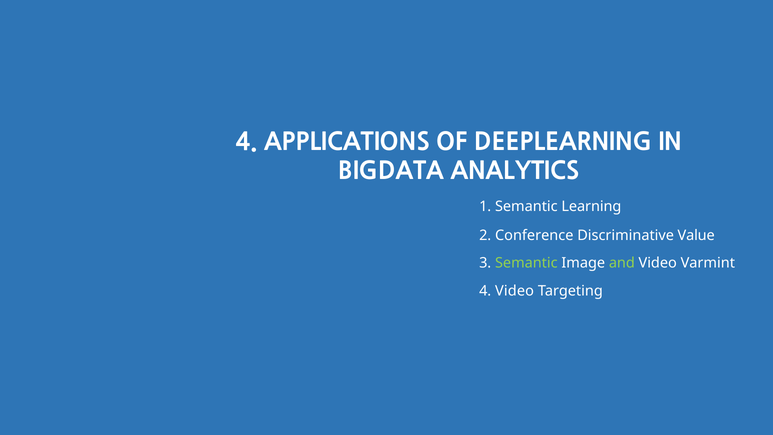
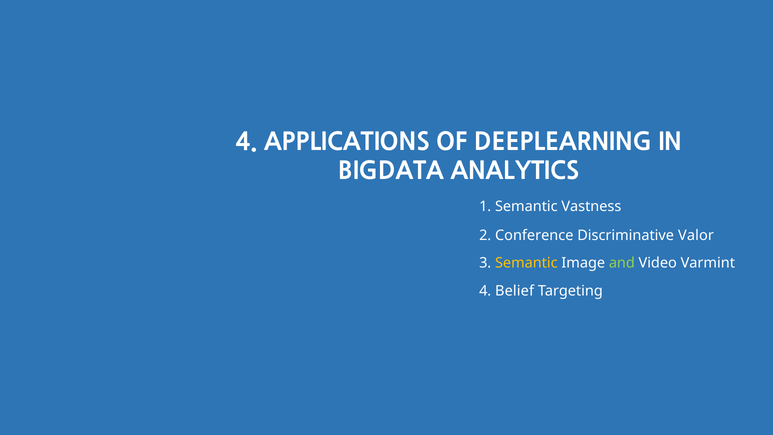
Learning: Learning -> Vastness (591, 207)
Value: Value -> Valor (696, 235)
Semantic colour: light green -> yellow (526, 263)
4 Video: Video -> Belief (515, 291)
